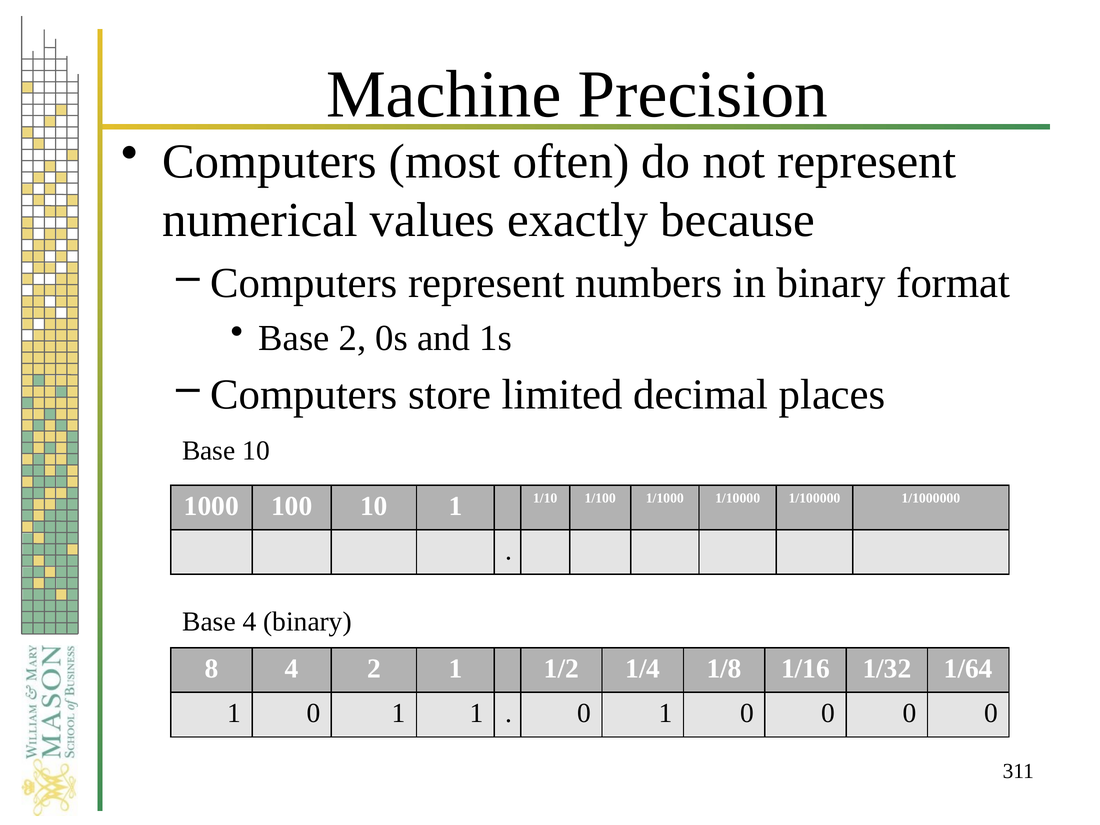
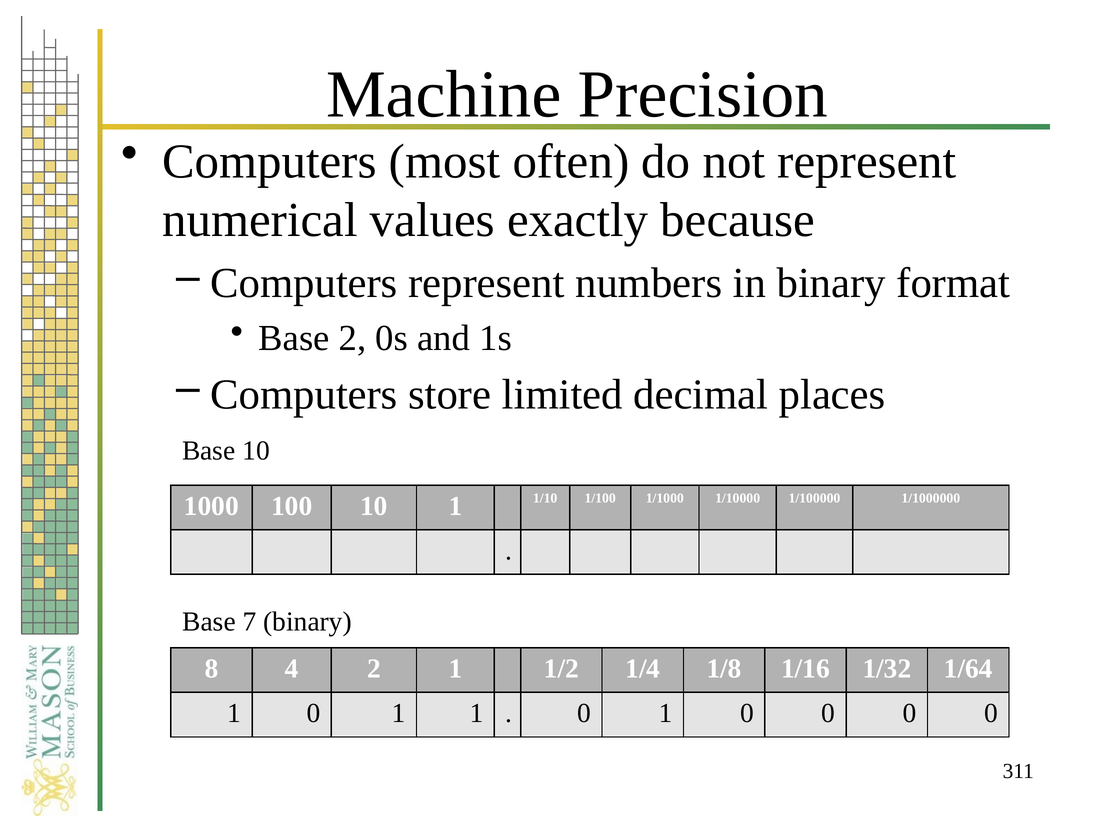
Base 4: 4 -> 7 (250, 622)
